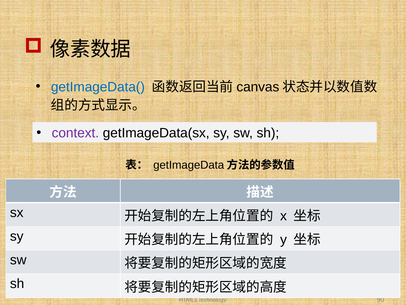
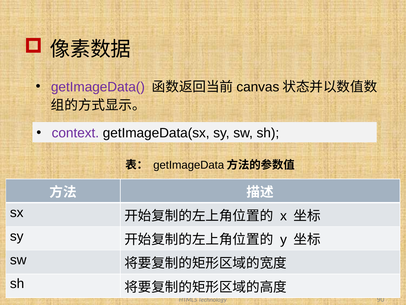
getImageData( colour: blue -> purple (98, 87)
